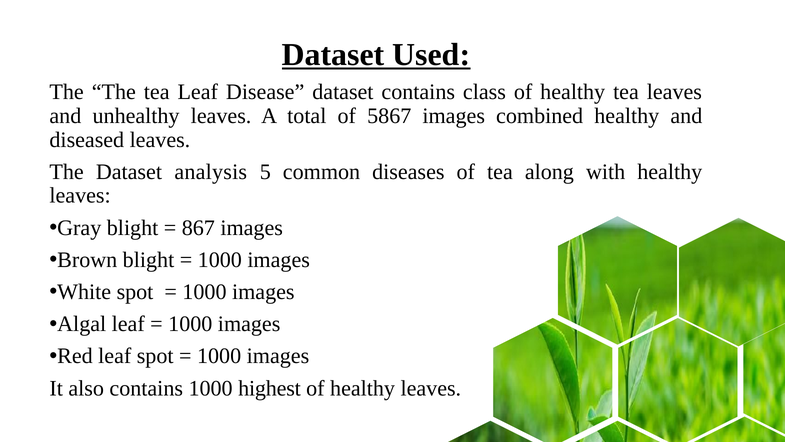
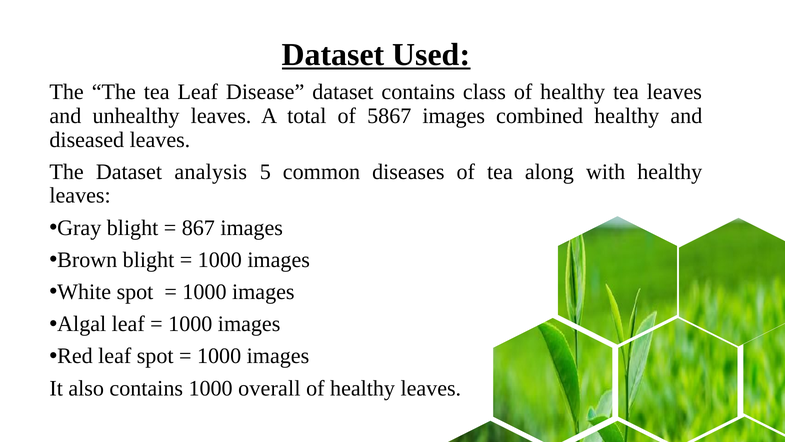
highest: highest -> overall (269, 388)
